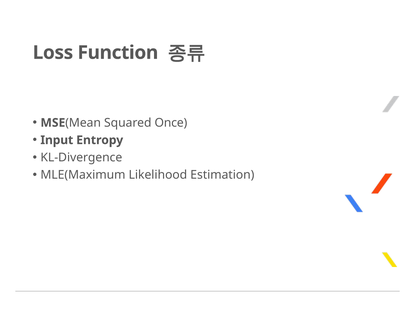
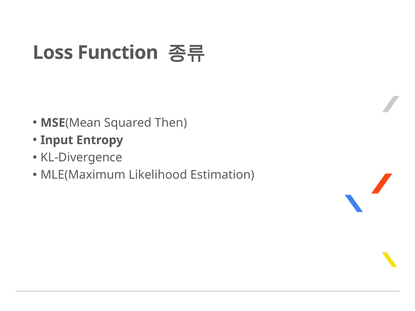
Once: Once -> Then (171, 123)
